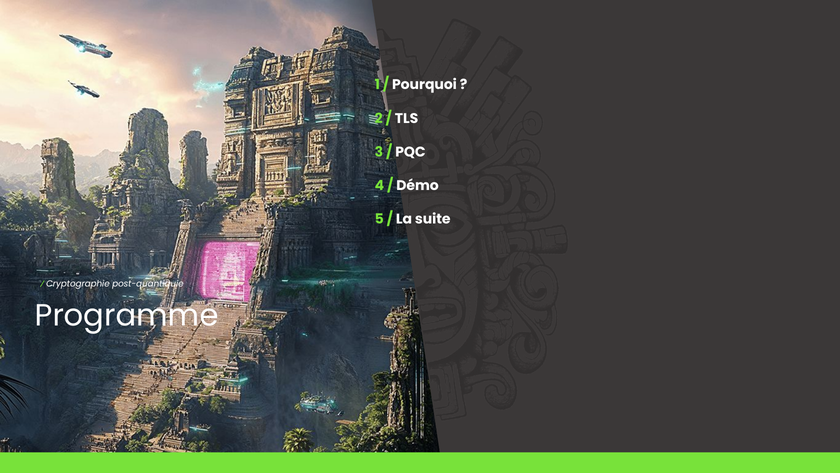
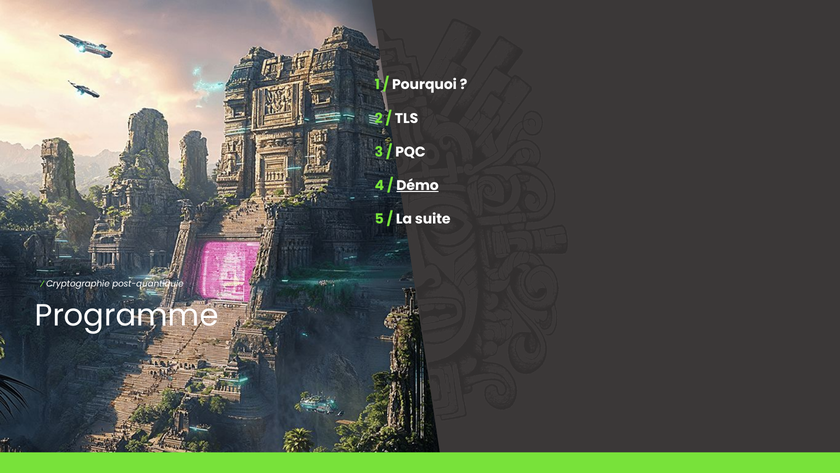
Démo underline: none -> present (417, 185)
